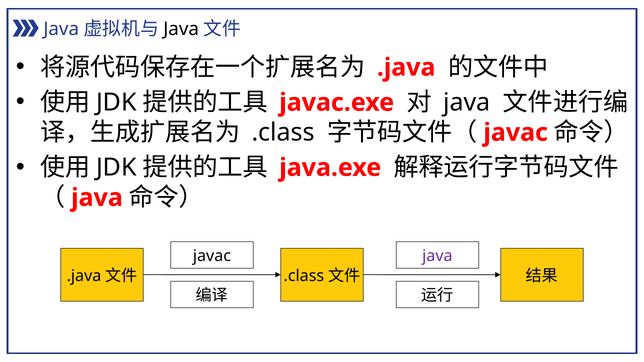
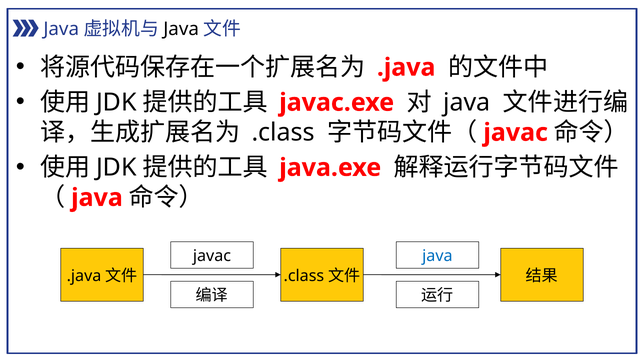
java colour: purple -> blue (437, 256)
